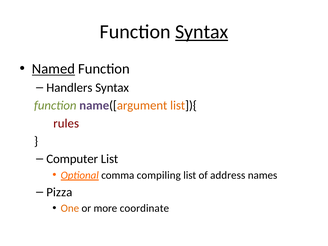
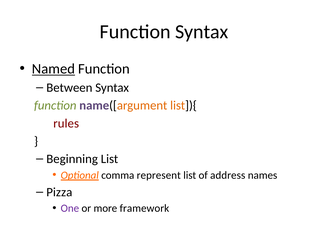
Syntax underline: present -> none (202, 32)
Handlers: Handlers -> Between (69, 88)
Computer: Computer -> Beginning (72, 159)
compiling: compiling -> represent (159, 175)
One colour: orange -> purple (70, 208)
coordinate: coordinate -> framework (144, 208)
